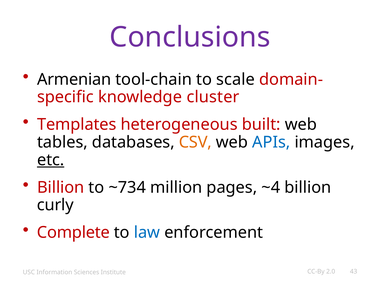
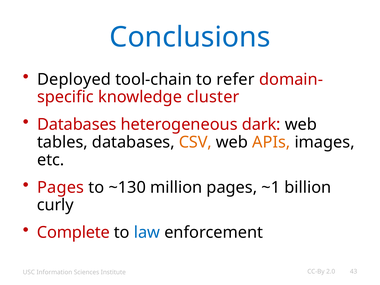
Conclusions colour: purple -> blue (190, 37)
Armenian: Armenian -> Deployed (74, 79)
scale: scale -> refer (235, 79)
Templates: Templates -> Databases (77, 125)
built: built -> dark (261, 125)
APIs colour: blue -> orange (271, 142)
etc underline: present -> none (51, 160)
Billion: Billion -> Pages (61, 187)
~734: ~734 -> ~130 (127, 187)
~4: ~4 -> ~1 (271, 187)
